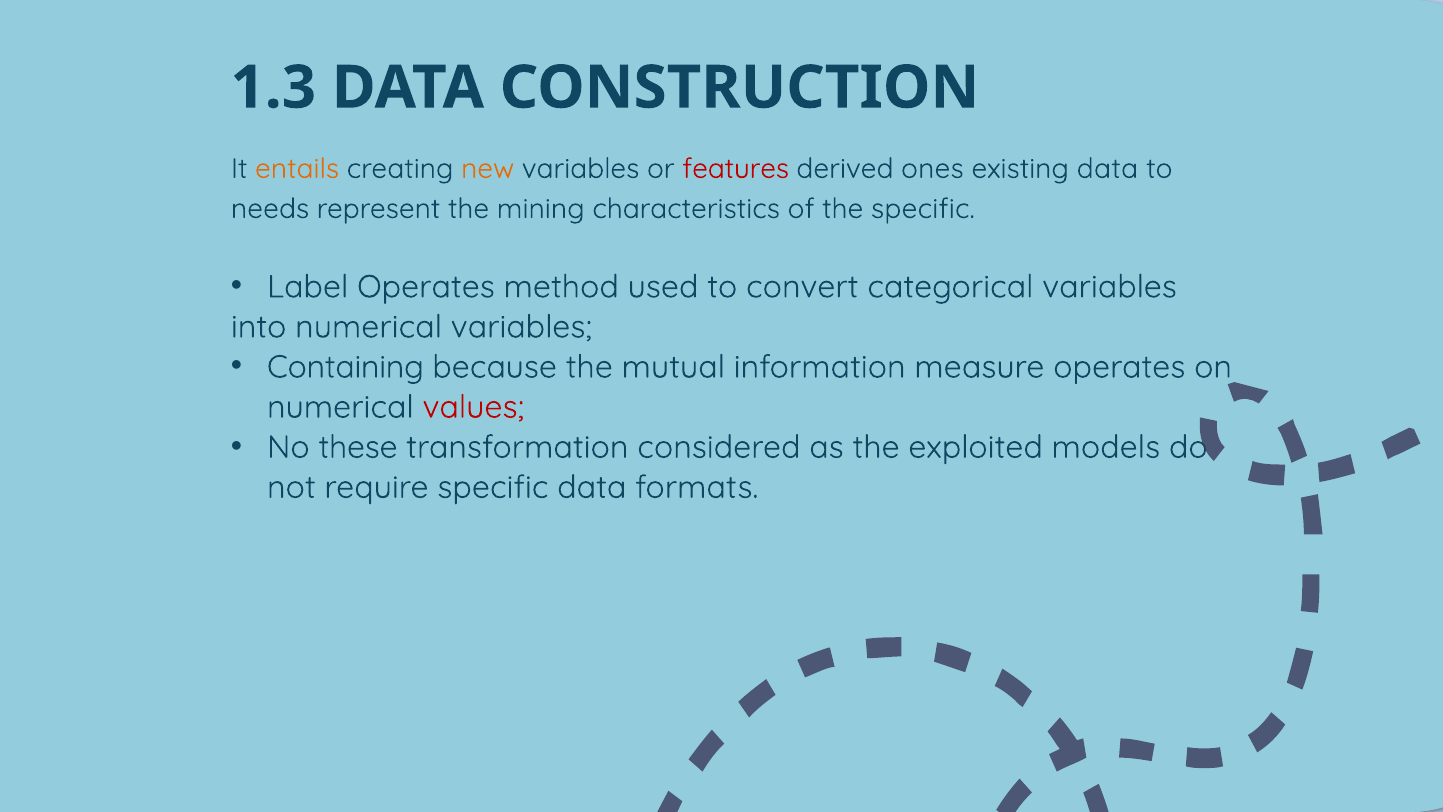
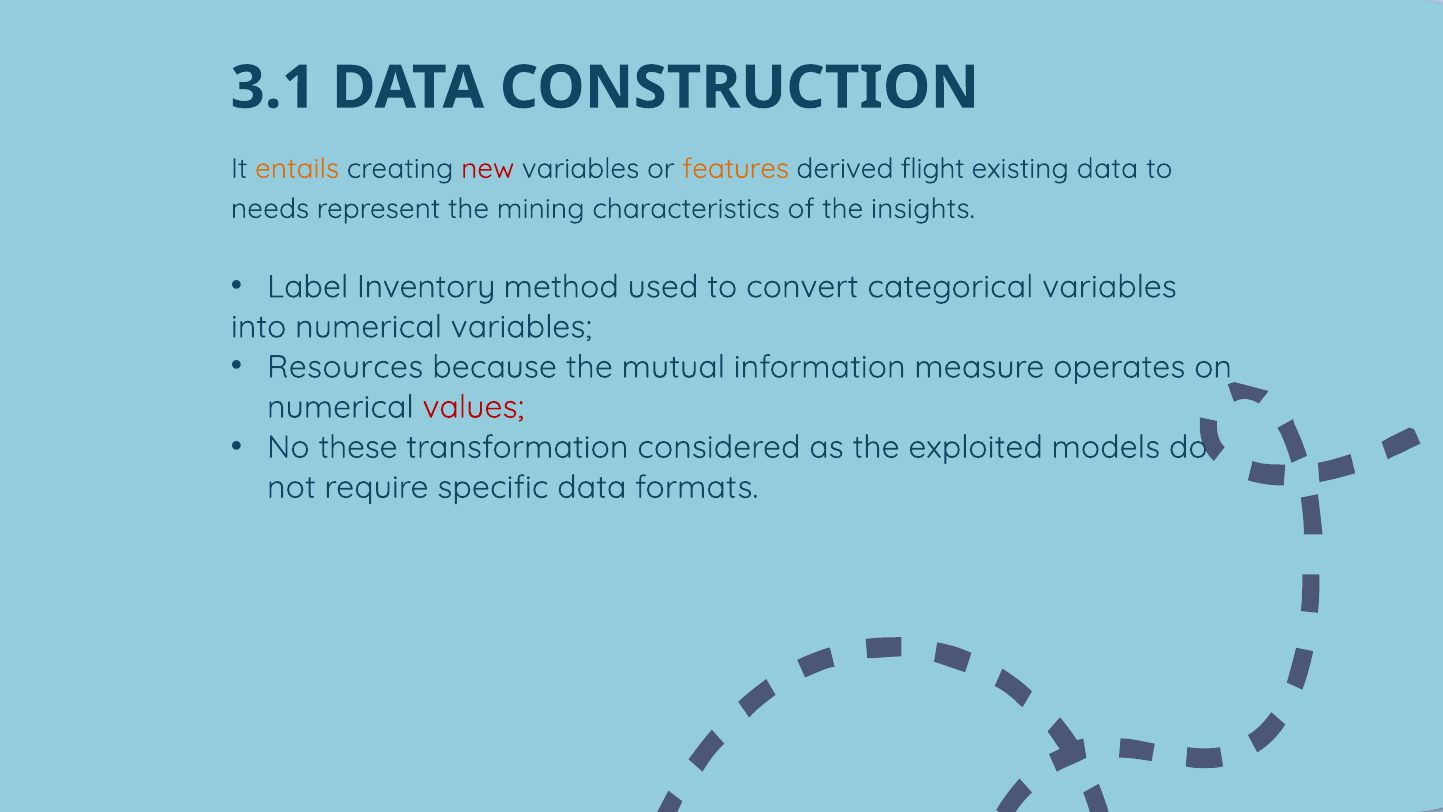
1.3: 1.3 -> 3.1 (273, 88)
new colour: orange -> red (488, 169)
features colour: red -> orange (736, 169)
ones: ones -> flight (933, 169)
the specific: specific -> insights (923, 209)
Label Operates: Operates -> Inventory (426, 287)
Containing: Containing -> Resources (345, 367)
